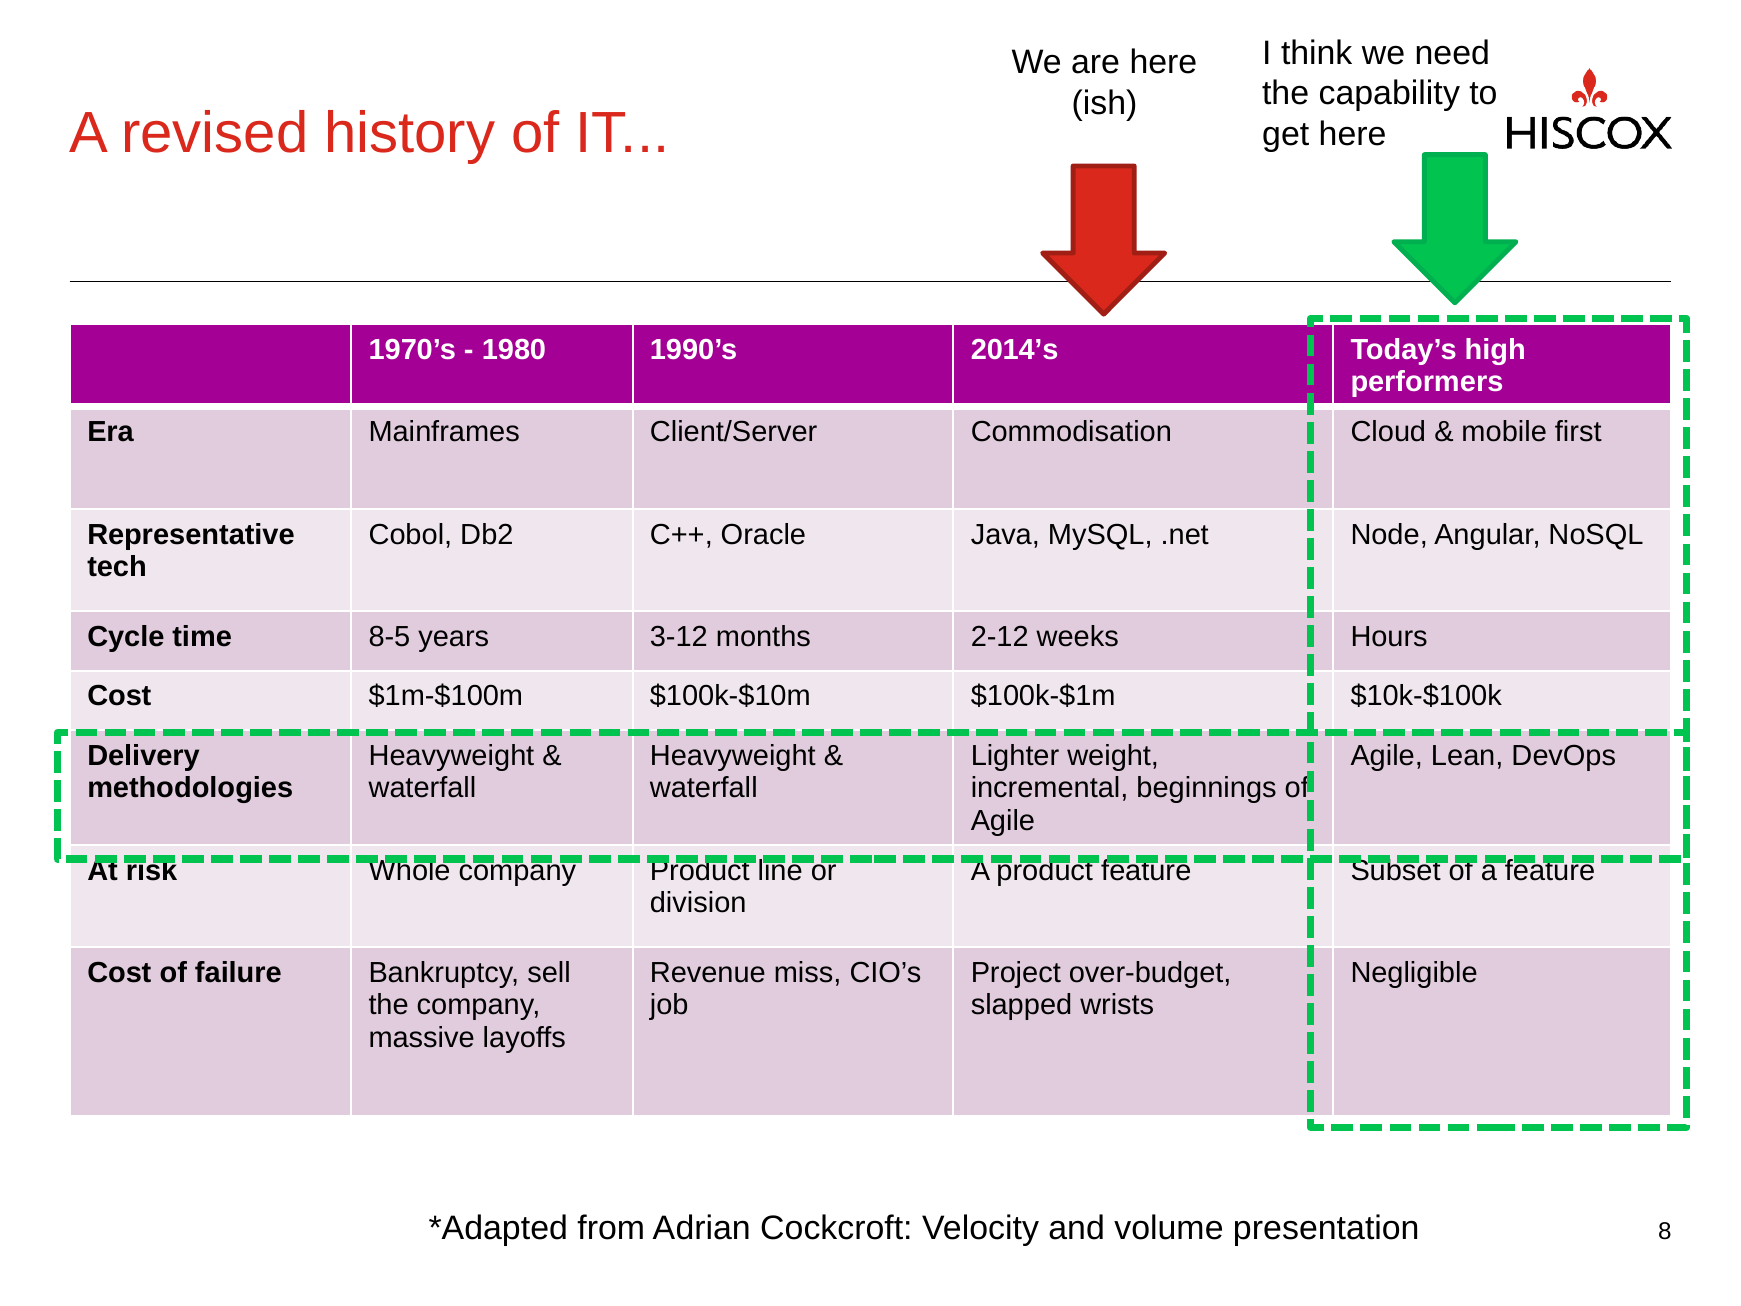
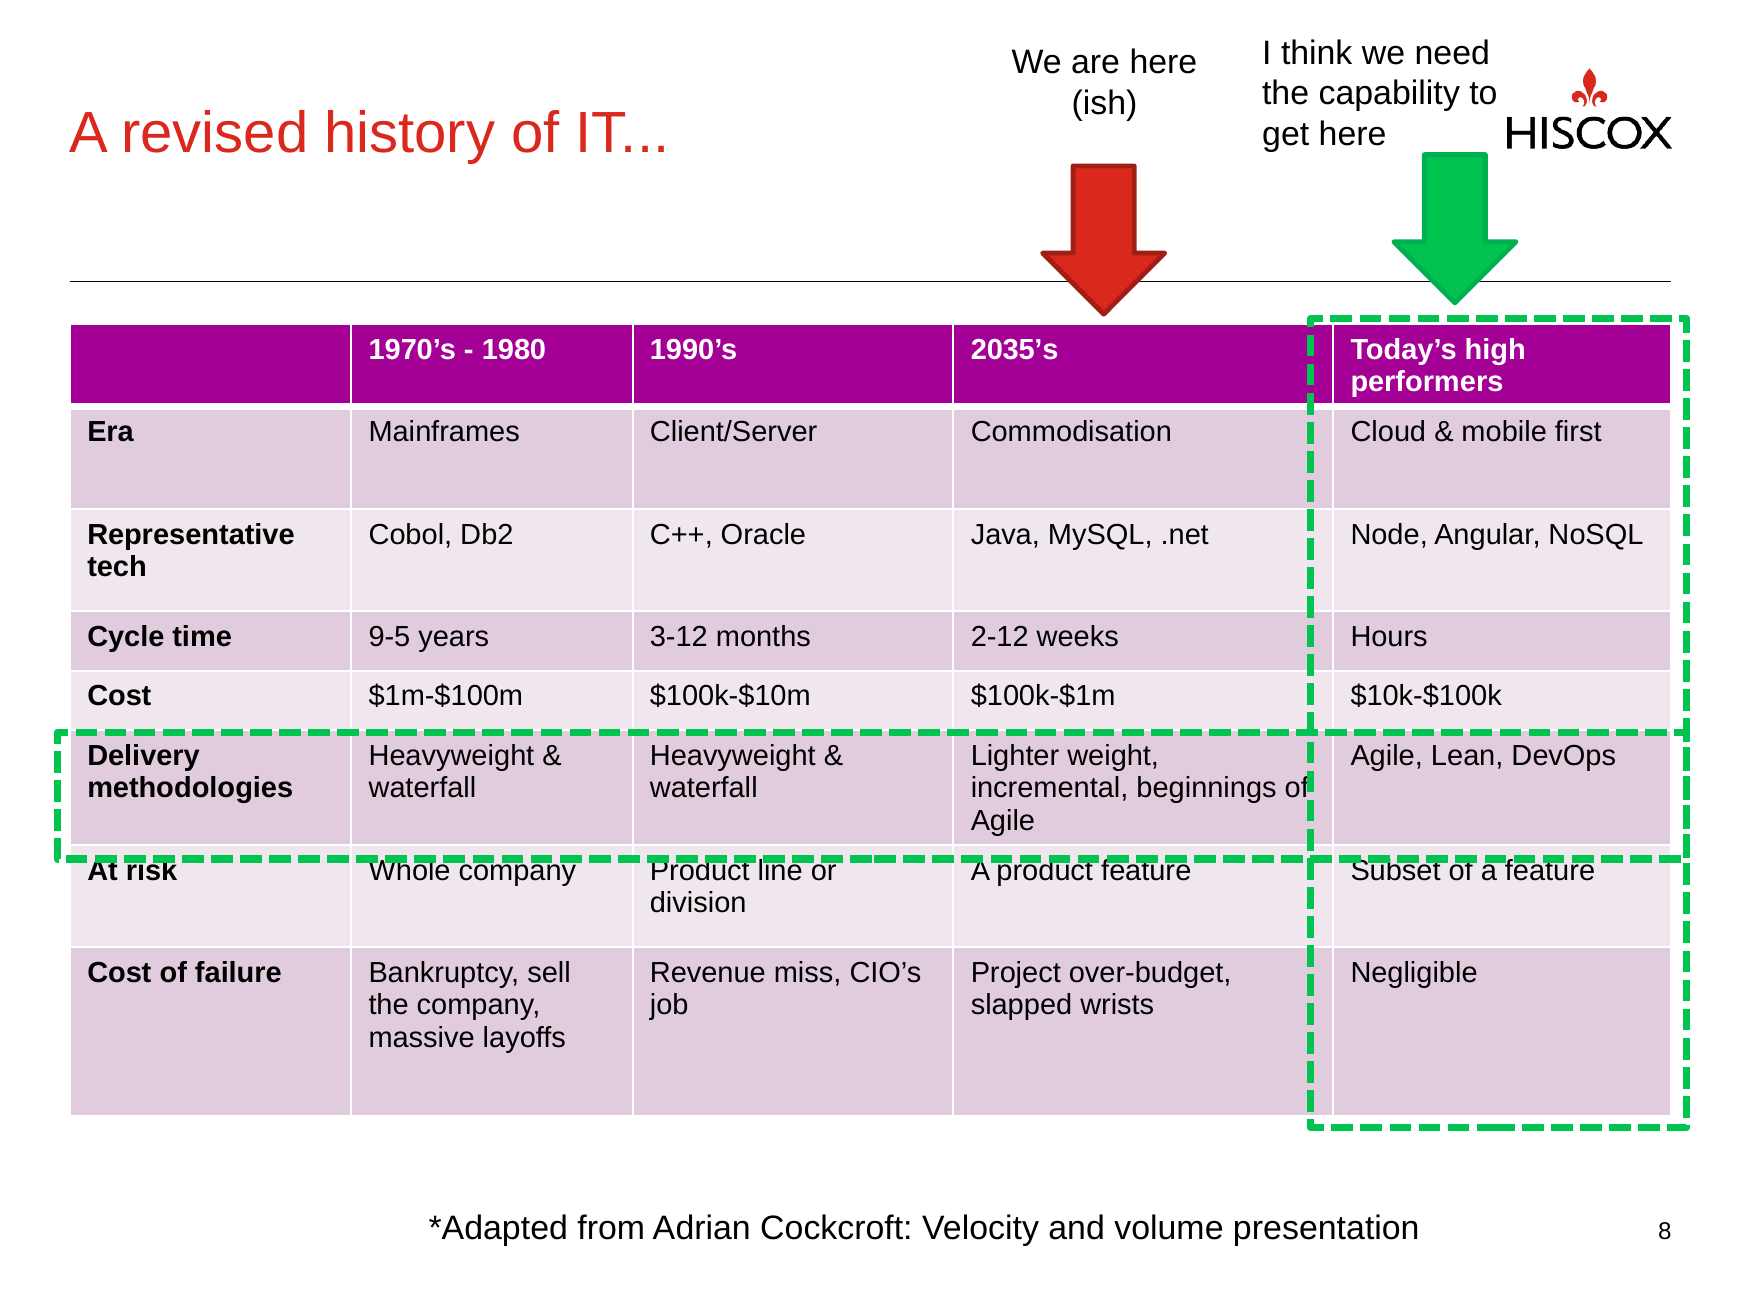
2014’s: 2014’s -> 2035’s (1015, 350)
8-5: 8-5 -> 9-5 (389, 637)
